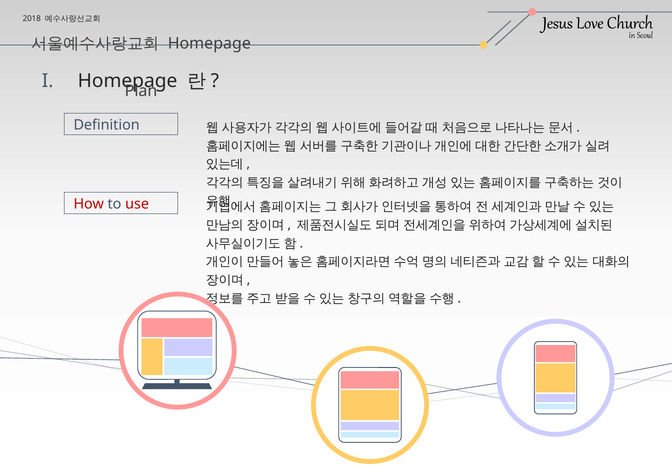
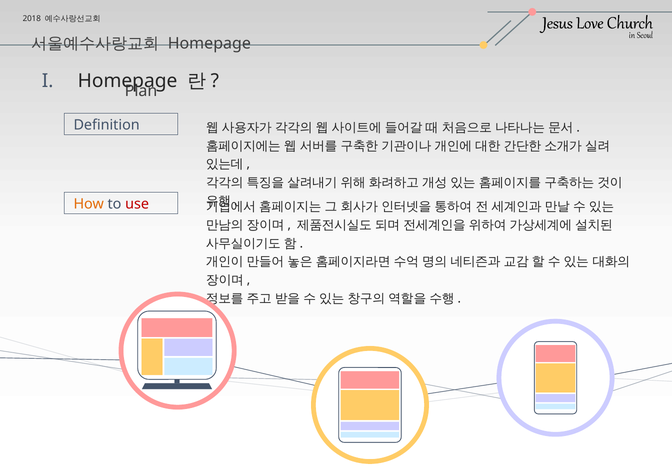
How colour: red -> orange (89, 204)
